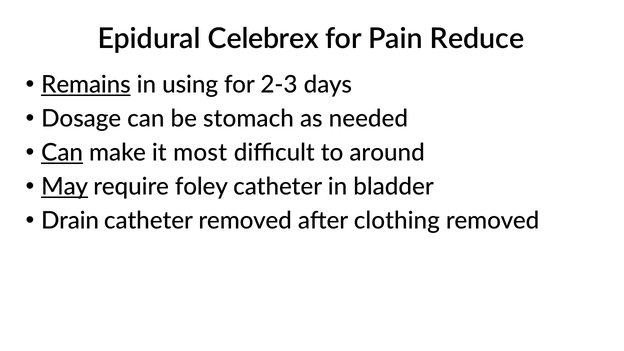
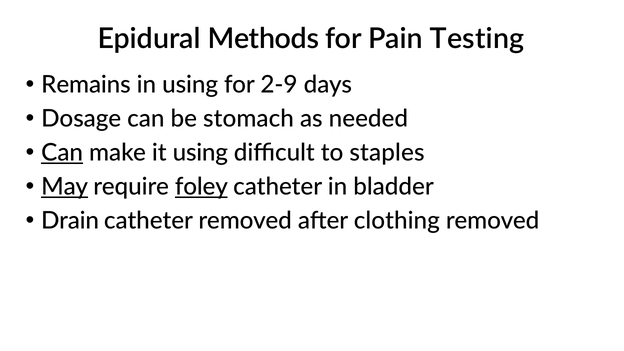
Celebrex: Celebrex -> Methods (263, 39)
Reduce: Reduce -> Testing (477, 39)
Remains underline: present -> none (86, 85)
2-3: 2-3 -> 2-9 (279, 85)
it most: most -> using (200, 153)
around: around -> staples (387, 153)
foley underline: none -> present (201, 187)
